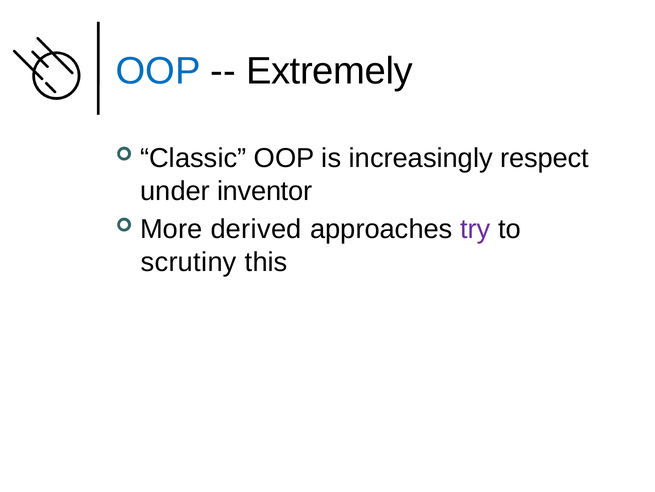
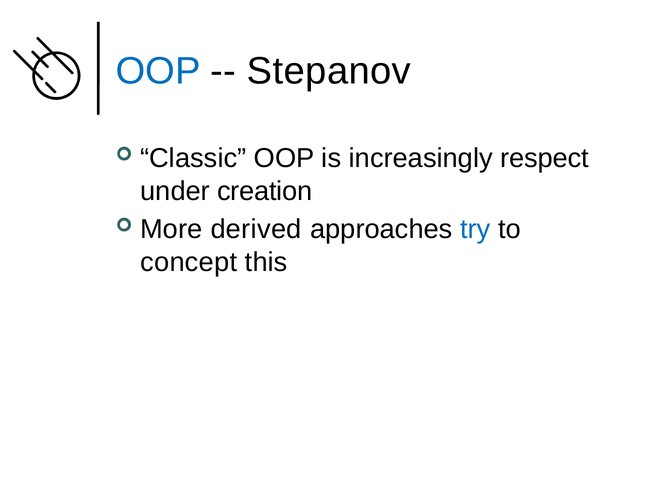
Extremely: Extremely -> Stepanov (329, 71)
inventor: inventor -> creation (265, 191)
try colour: purple -> blue (475, 229)
scrutiny: scrutiny -> concept (189, 262)
